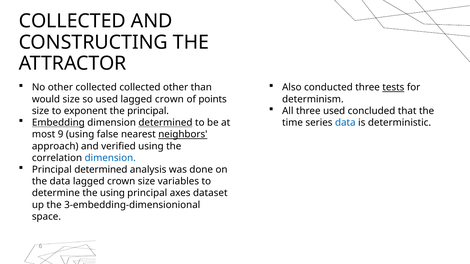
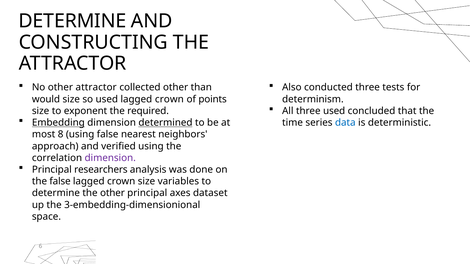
COLLECTED: COLLECTED -> DETERMINE (72, 21)
other collected: collected -> attractor (96, 88)
tests underline: present -> none (393, 88)
the principal: principal -> required (148, 111)
9: 9 -> 8 (61, 135)
neighbors underline: present -> none (183, 135)
dimension colour: blue -> purple (110, 158)
Principal determined: determined -> researchers (101, 170)
the data: data -> false (60, 182)
the using: using -> other (112, 193)
